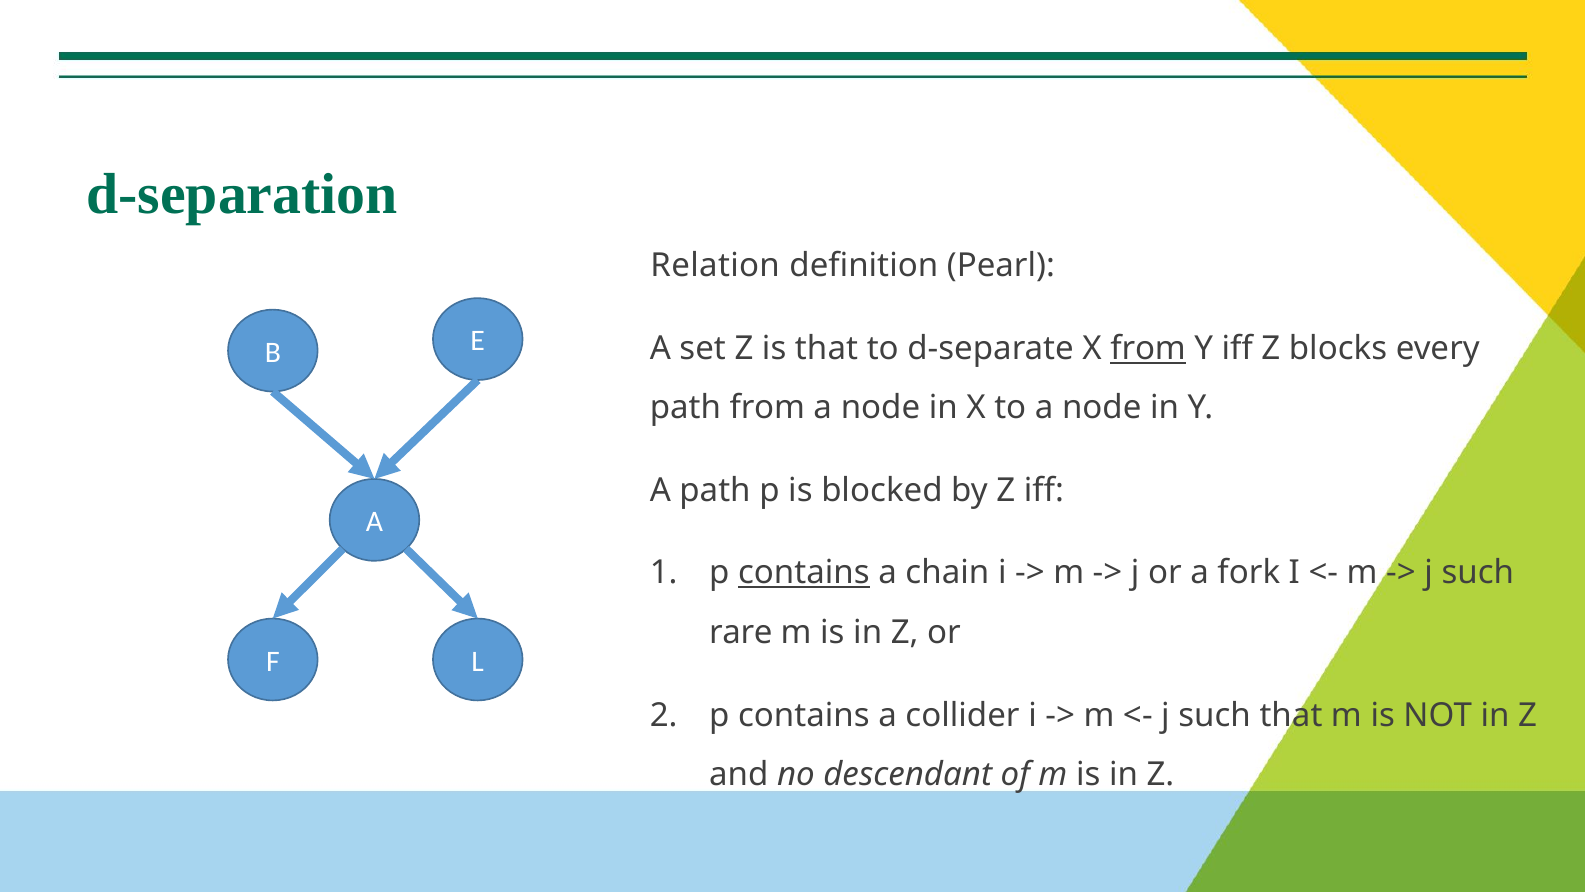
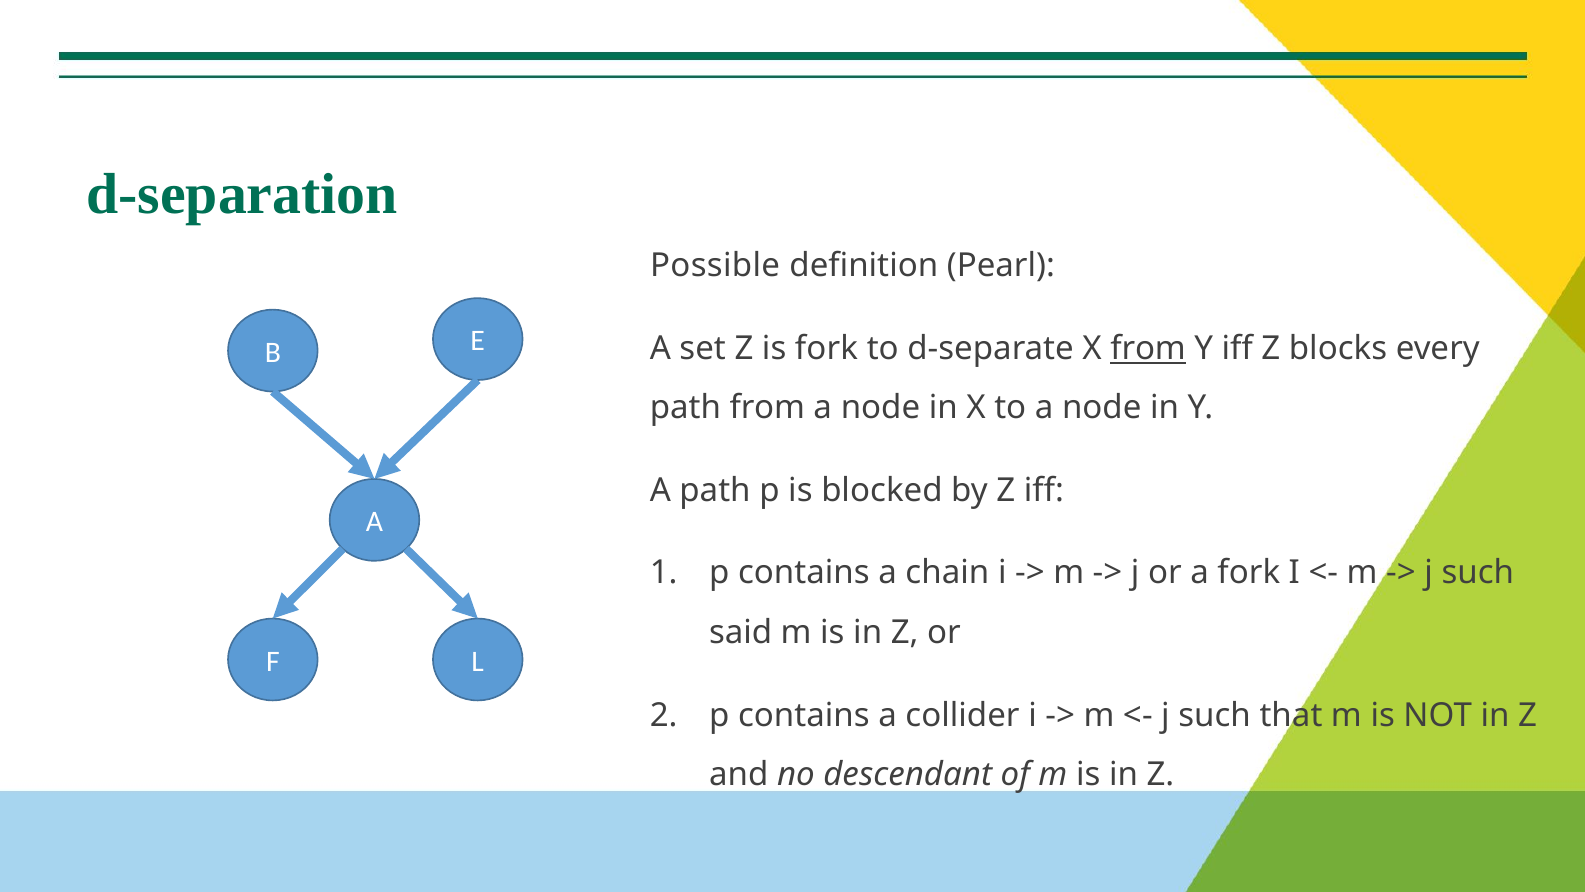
Relation: Relation -> Possible (715, 266)
is that: that -> fork (826, 348)
contains underline: present -> none (804, 573)
rare: rare -> said (741, 632)
